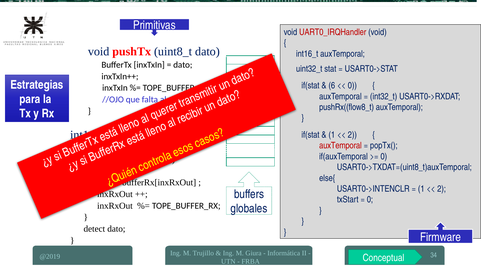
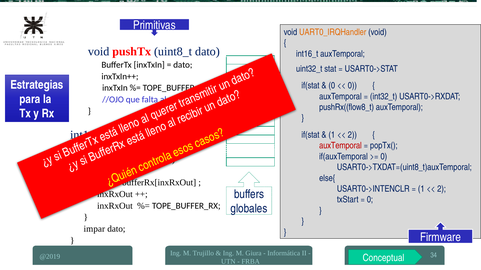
UART0_IRQHandler colour: red -> orange (333, 32)
6: 6 -> 0 (332, 86)
detect: detect -> impar (94, 229)
